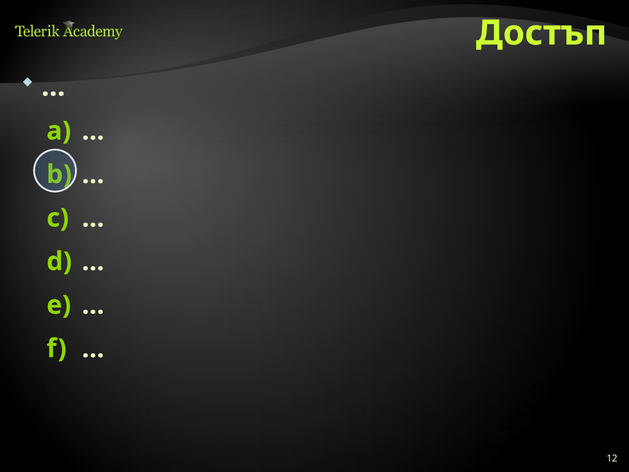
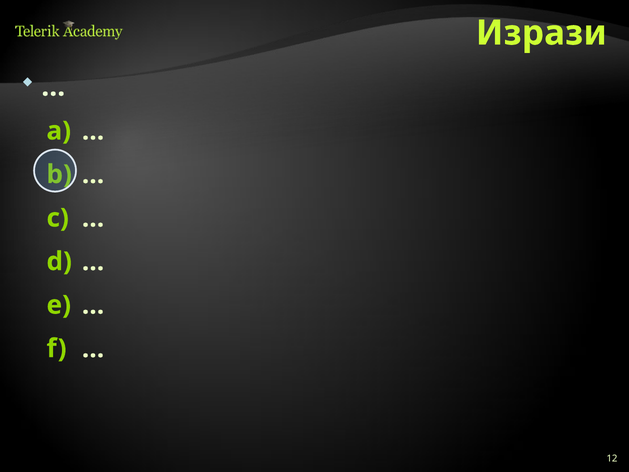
Достъп: Достъп -> Изрази (541, 33)
